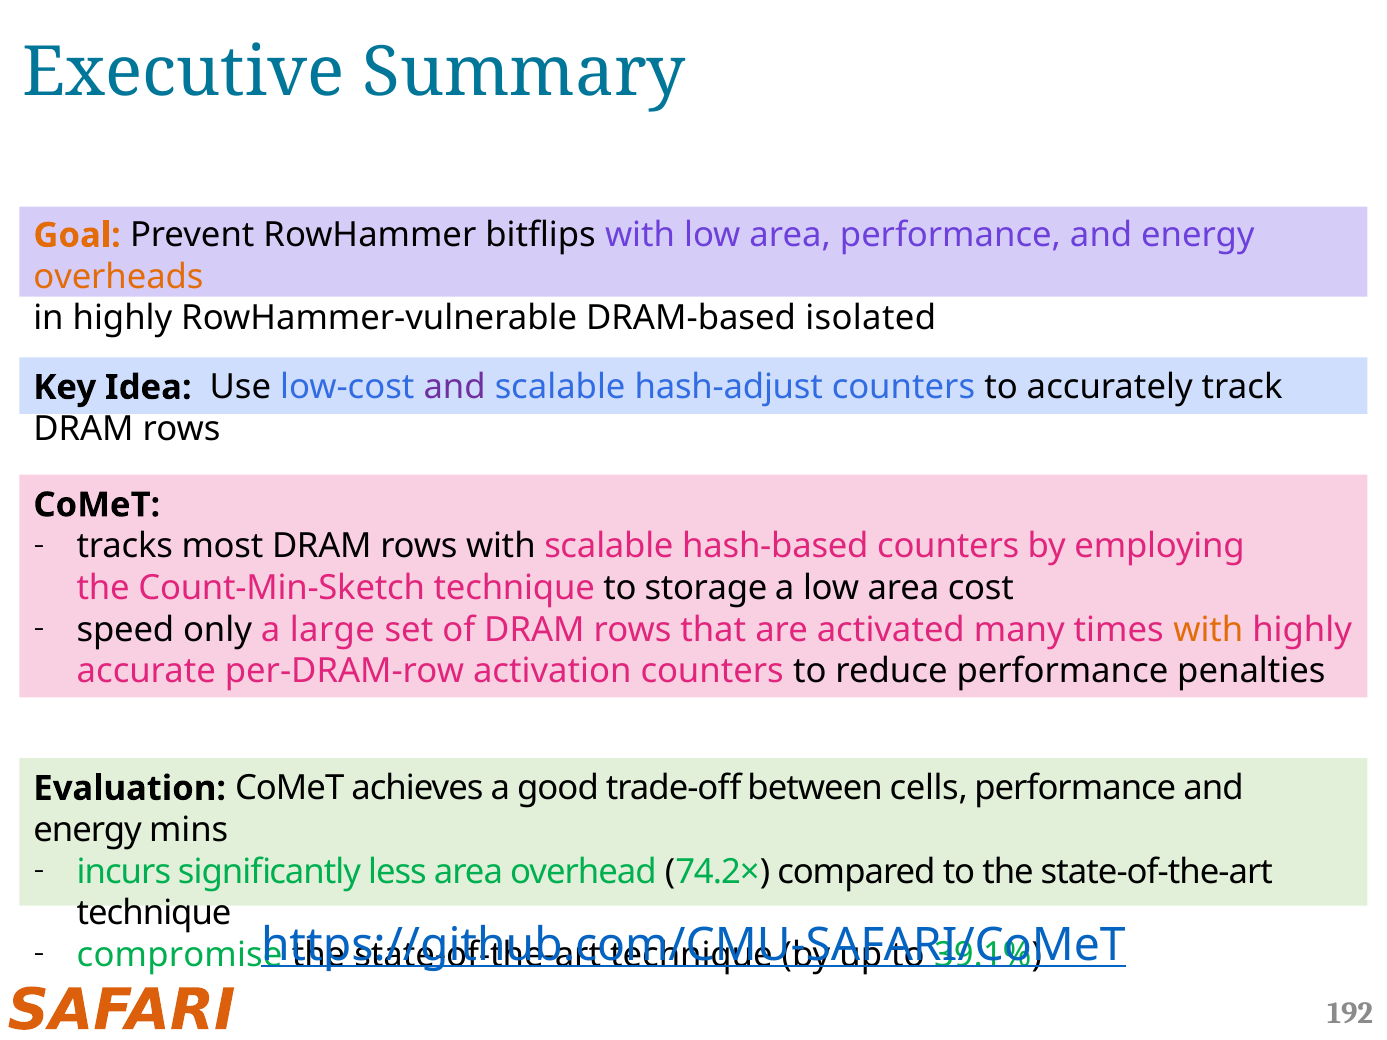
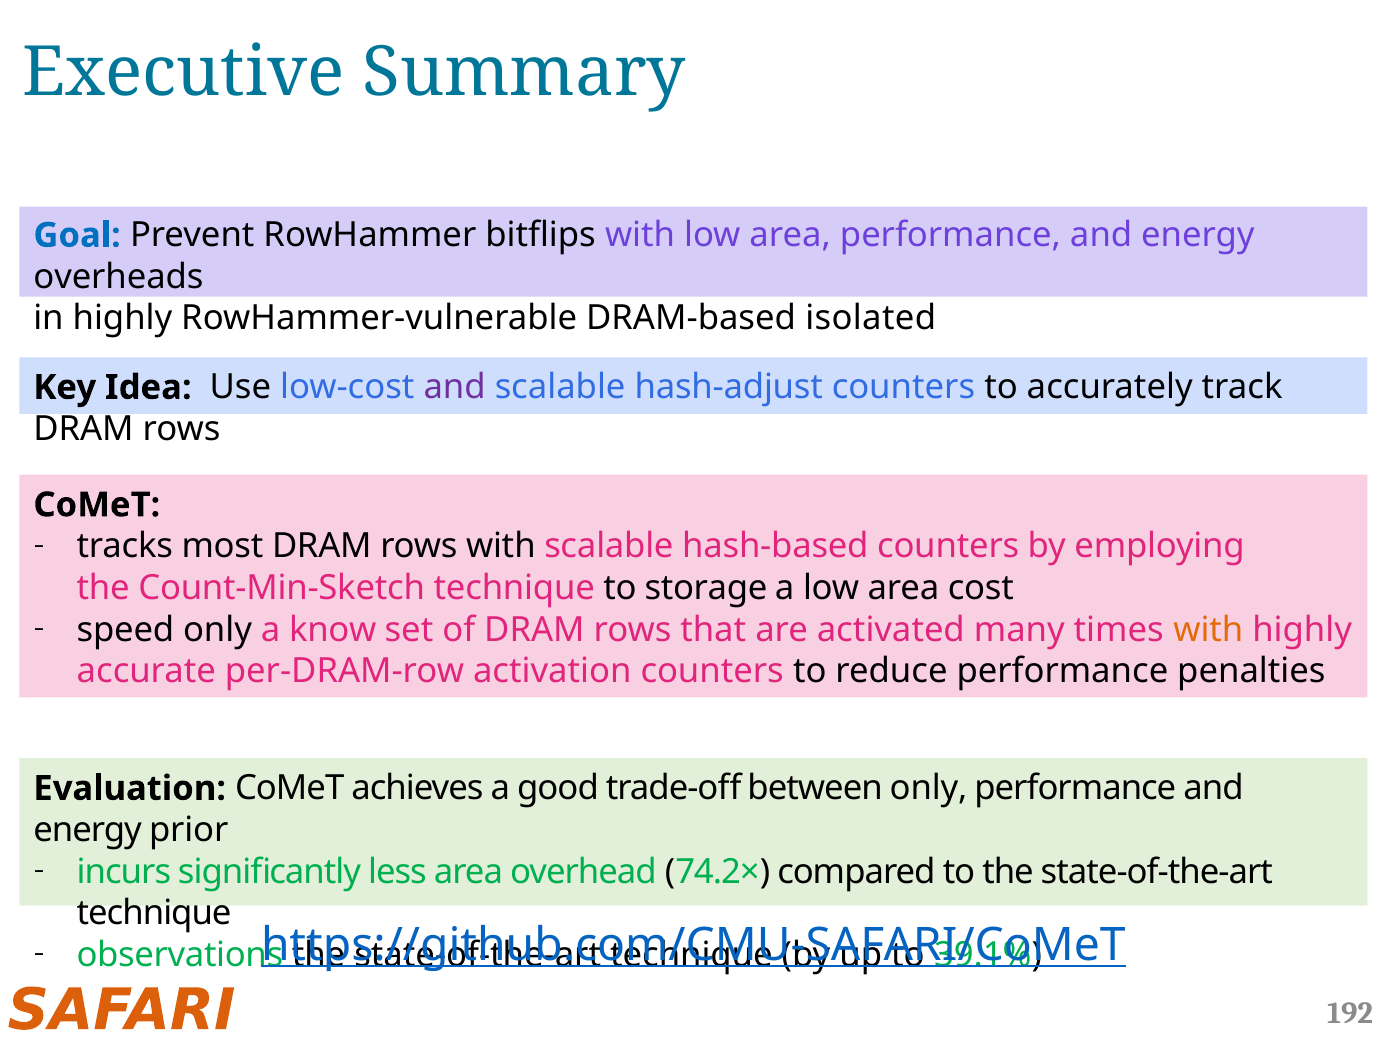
Goal colour: orange -> blue (77, 235)
overheads colour: orange -> black (118, 277)
large: large -> know (333, 630)
between cells: cells -> only (929, 789)
mins: mins -> prior (189, 830)
compromise: compromise -> observations (180, 955)
